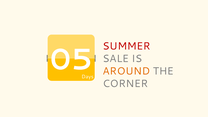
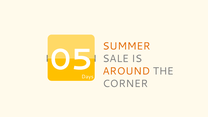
SUMMER colour: red -> orange (127, 46)
